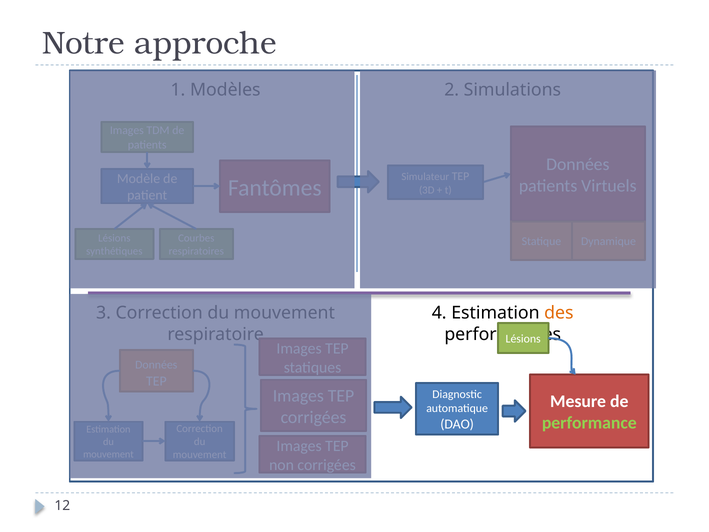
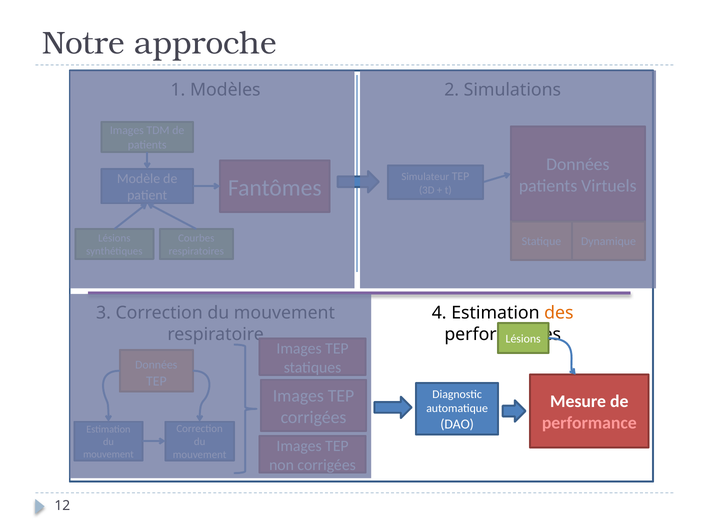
performance colour: light green -> pink (589, 423)
